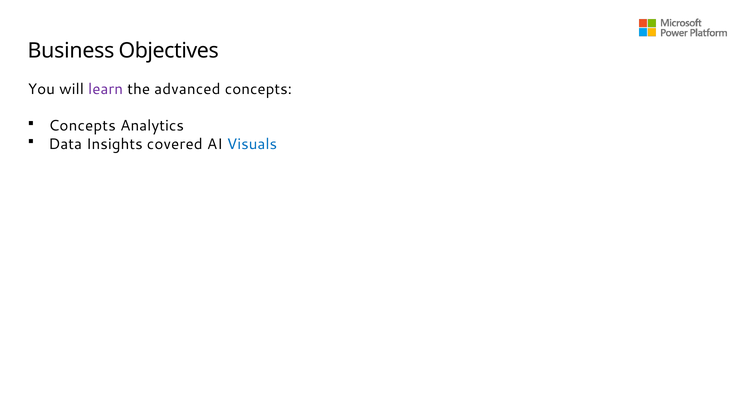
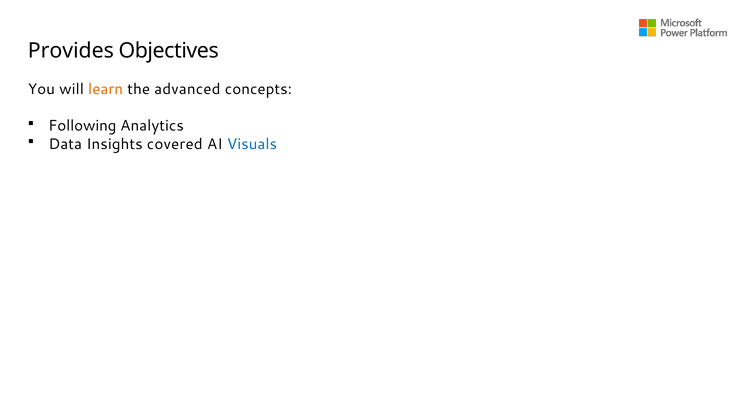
Business: Business -> Provides (71, 51)
learn colour: purple -> orange (106, 89)
Concepts: Concepts -> Following (82, 126)
